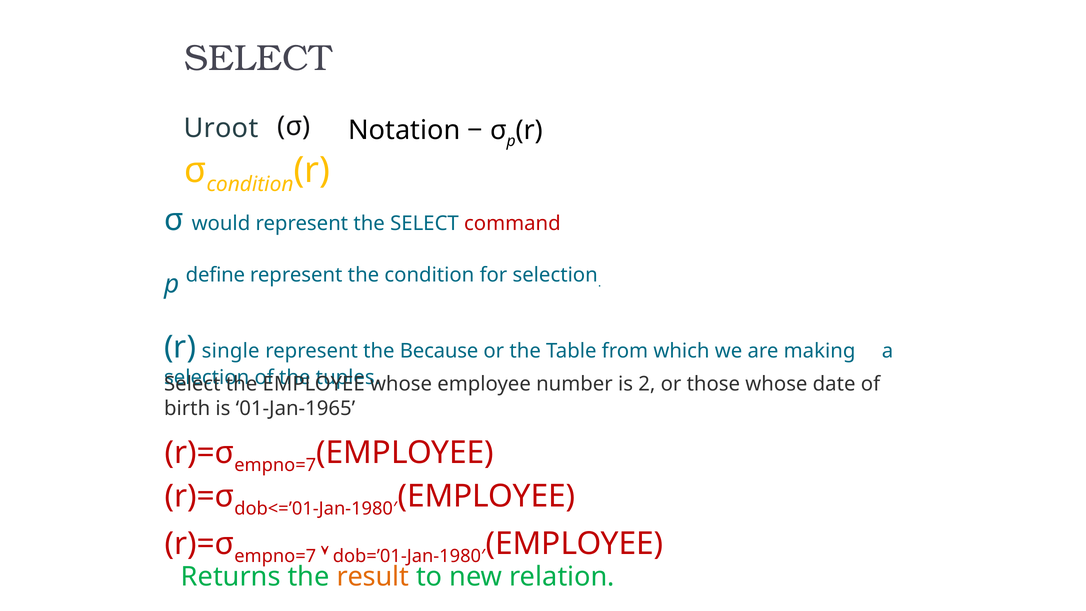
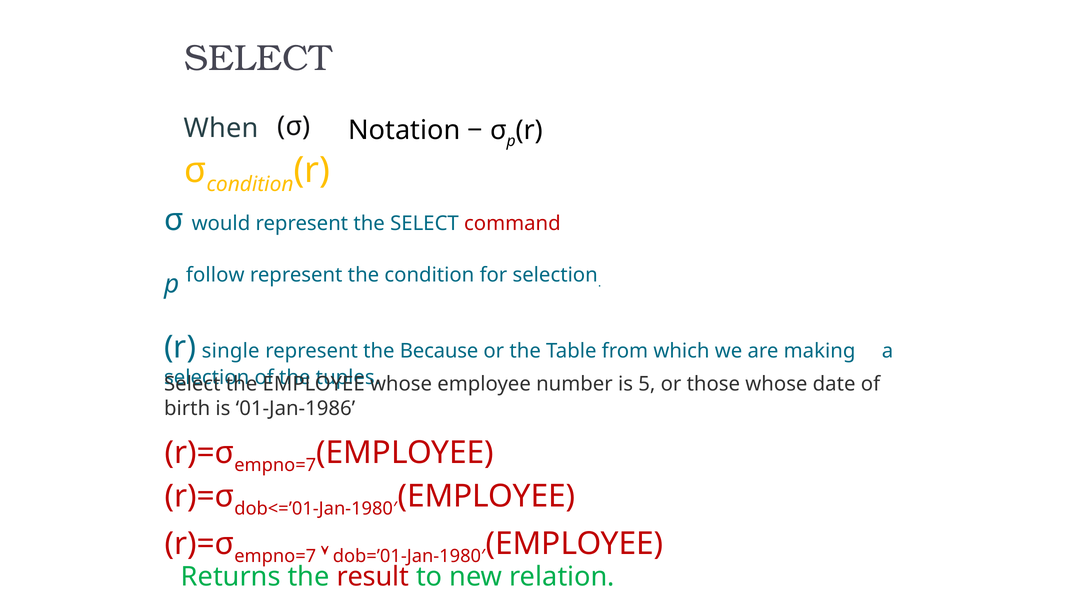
Uroot: Uroot -> When (221, 128)
define: define -> follow (215, 275)
2: 2 -> 5 (647, 384)
01-Jan-1965: 01-Jan-1965 -> 01-Jan-1986 (295, 409)
result colour: orange -> red (373, 577)
